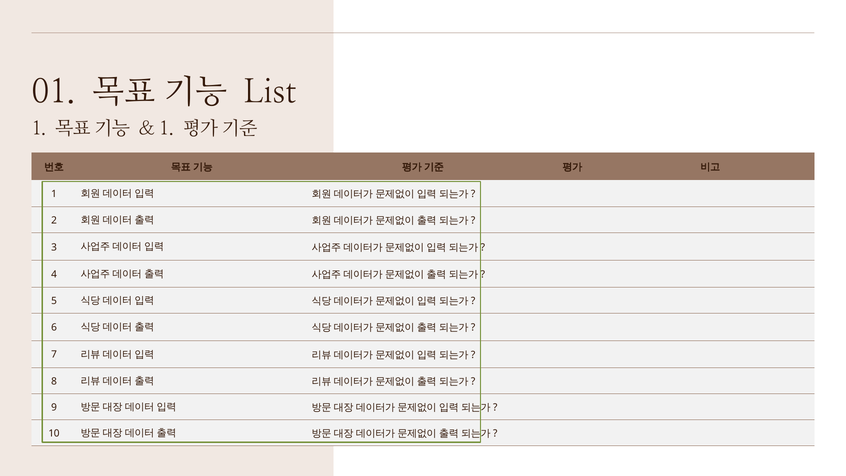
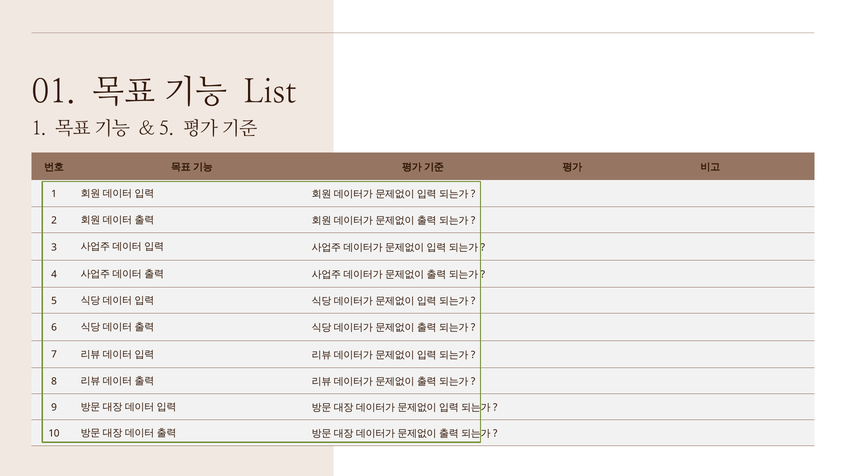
1: 1 -> 5 (166, 129)
